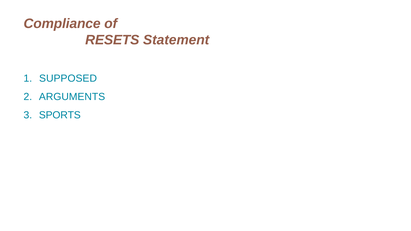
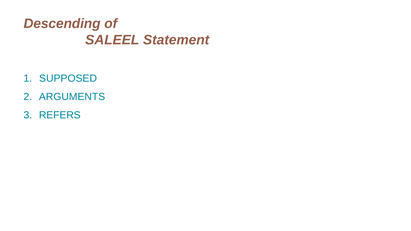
Compliance: Compliance -> Descending (62, 24)
RESETS: RESETS -> SALEEL (112, 40)
SPORTS: SPORTS -> REFERS (60, 115)
